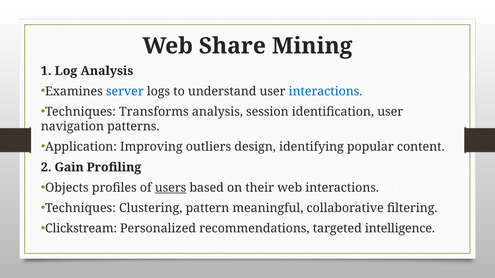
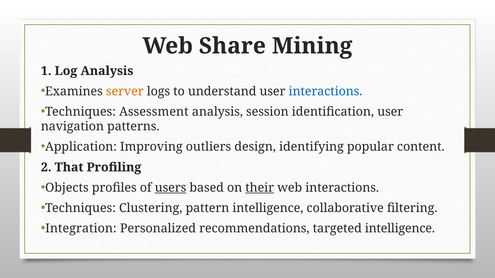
server colour: blue -> orange (125, 91)
Transforms: Transforms -> Assessment (154, 112)
Gain: Gain -> That (69, 168)
their underline: none -> present (260, 188)
pattern meaningful: meaningful -> intelligence (268, 208)
Clickstream: Clickstream -> Integration (81, 229)
